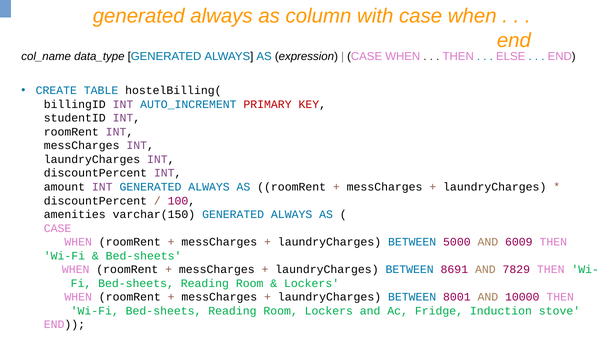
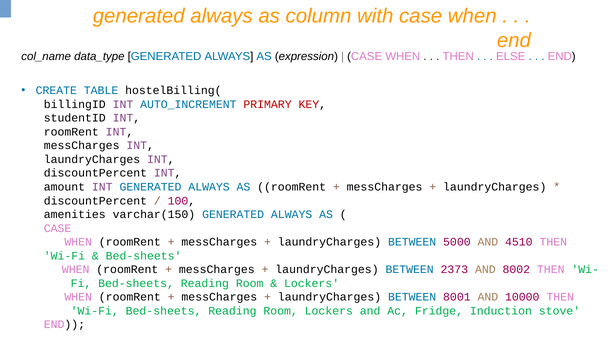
6009: 6009 -> 4510 (519, 242)
8691: 8691 -> 2373 (454, 270)
7829: 7829 -> 8002 (516, 270)
